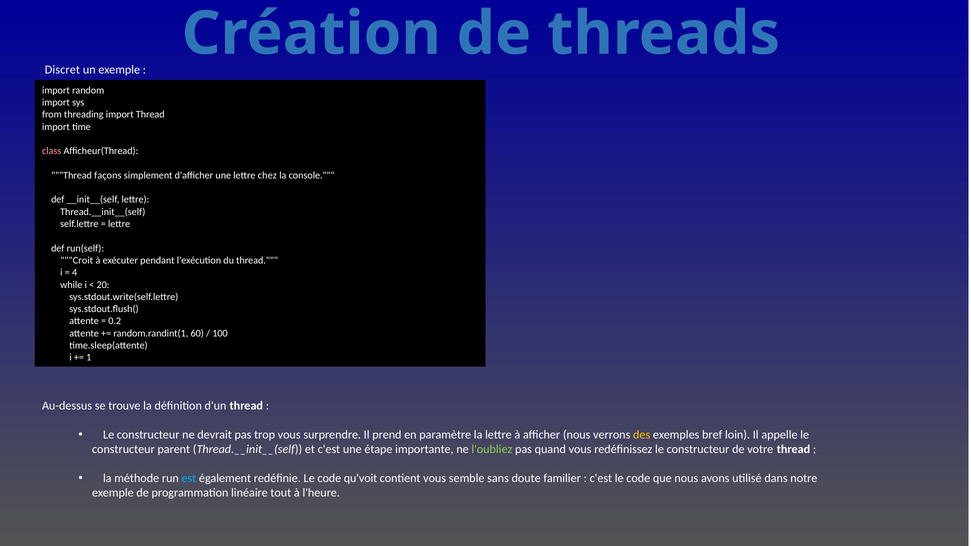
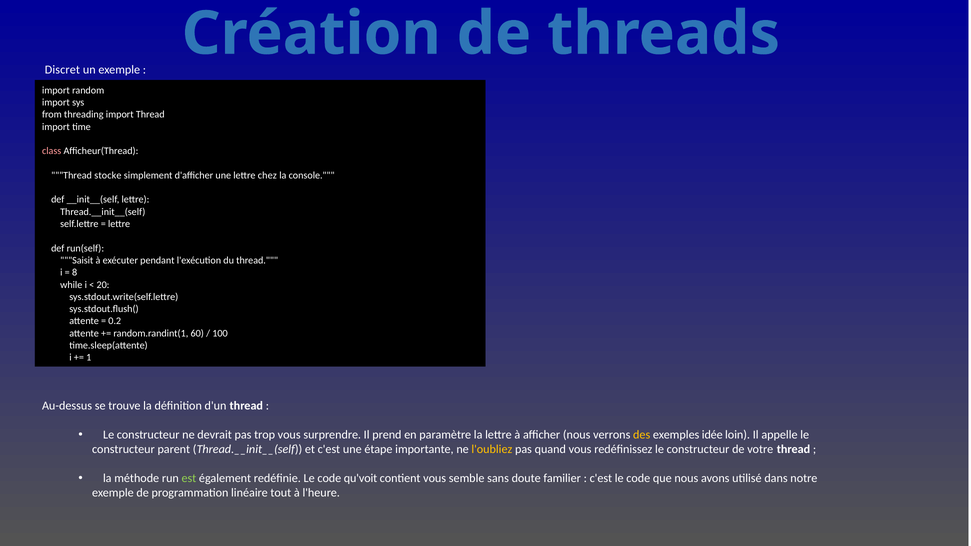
façons: façons -> stocke (108, 175)
Croit: Croit -> Saisit (77, 260)
4: 4 -> 8 (75, 273)
bref: bref -> idée (712, 435)
l'oubliez colour: light green -> yellow (492, 449)
est colour: light blue -> light green (189, 479)
